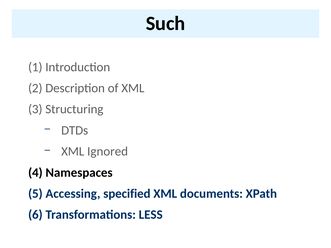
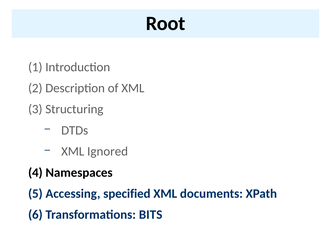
Such: Such -> Root (166, 23)
LESS: LESS -> BITS (151, 215)
